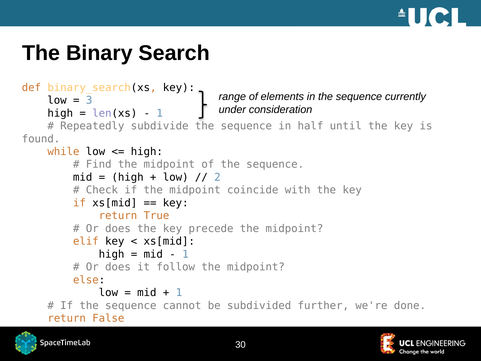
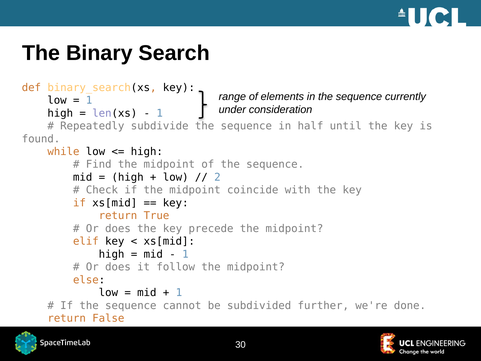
3: 3 -> 1 (89, 100)
